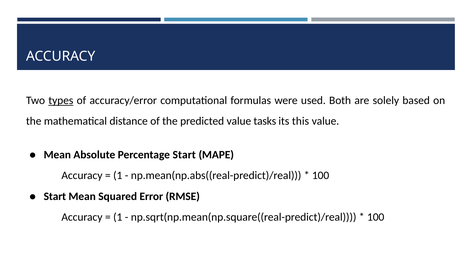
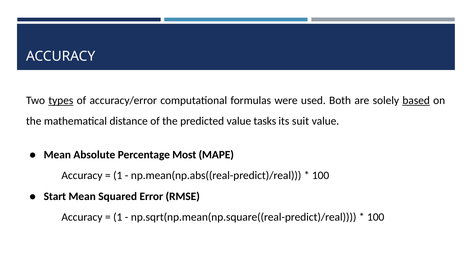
based underline: none -> present (416, 100)
this: this -> suit (301, 121)
Percentage Start: Start -> Most (184, 154)
